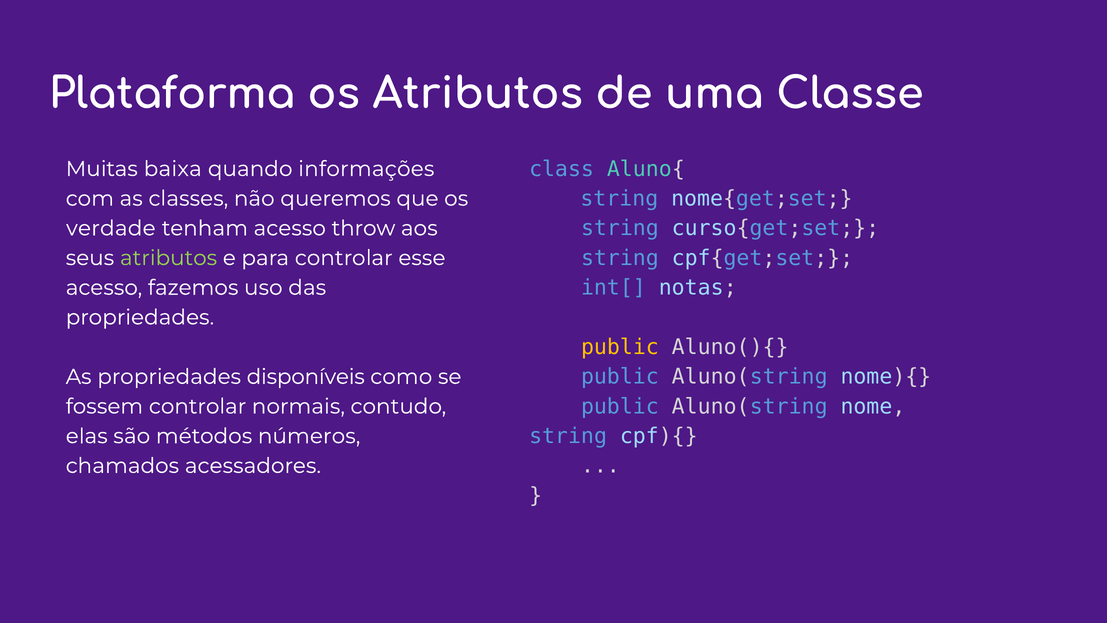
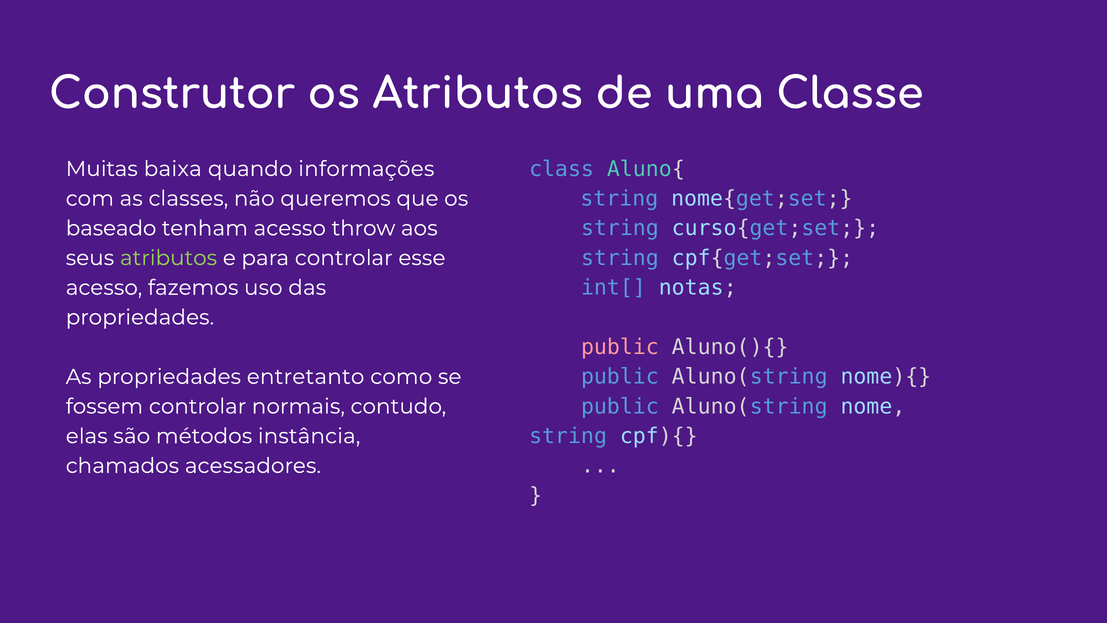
Plataforma: Plataforma -> Construtor (172, 94)
verdade: verdade -> baseado (111, 228)
public colour: yellow -> pink (620, 347)
disponíveis: disponíveis -> entretanto (306, 377)
números: números -> instância (309, 436)
